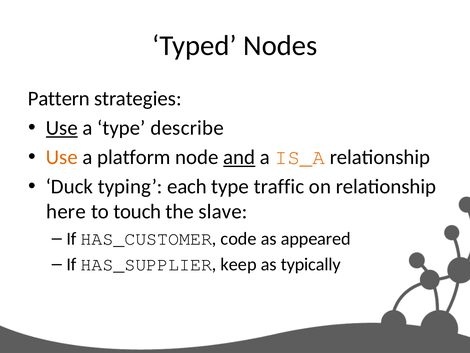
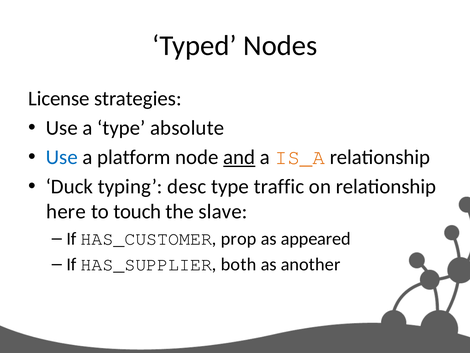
Pattern: Pattern -> License (59, 99)
Use underline: present -> none (62, 128)
describe: describe -> absolute (187, 128)
Use colour: orange -> blue (62, 157)
each: each -> desc (187, 186)
code: code -> prop (239, 238)
keep: keep -> both (239, 264)
typically: typically -> another (311, 264)
